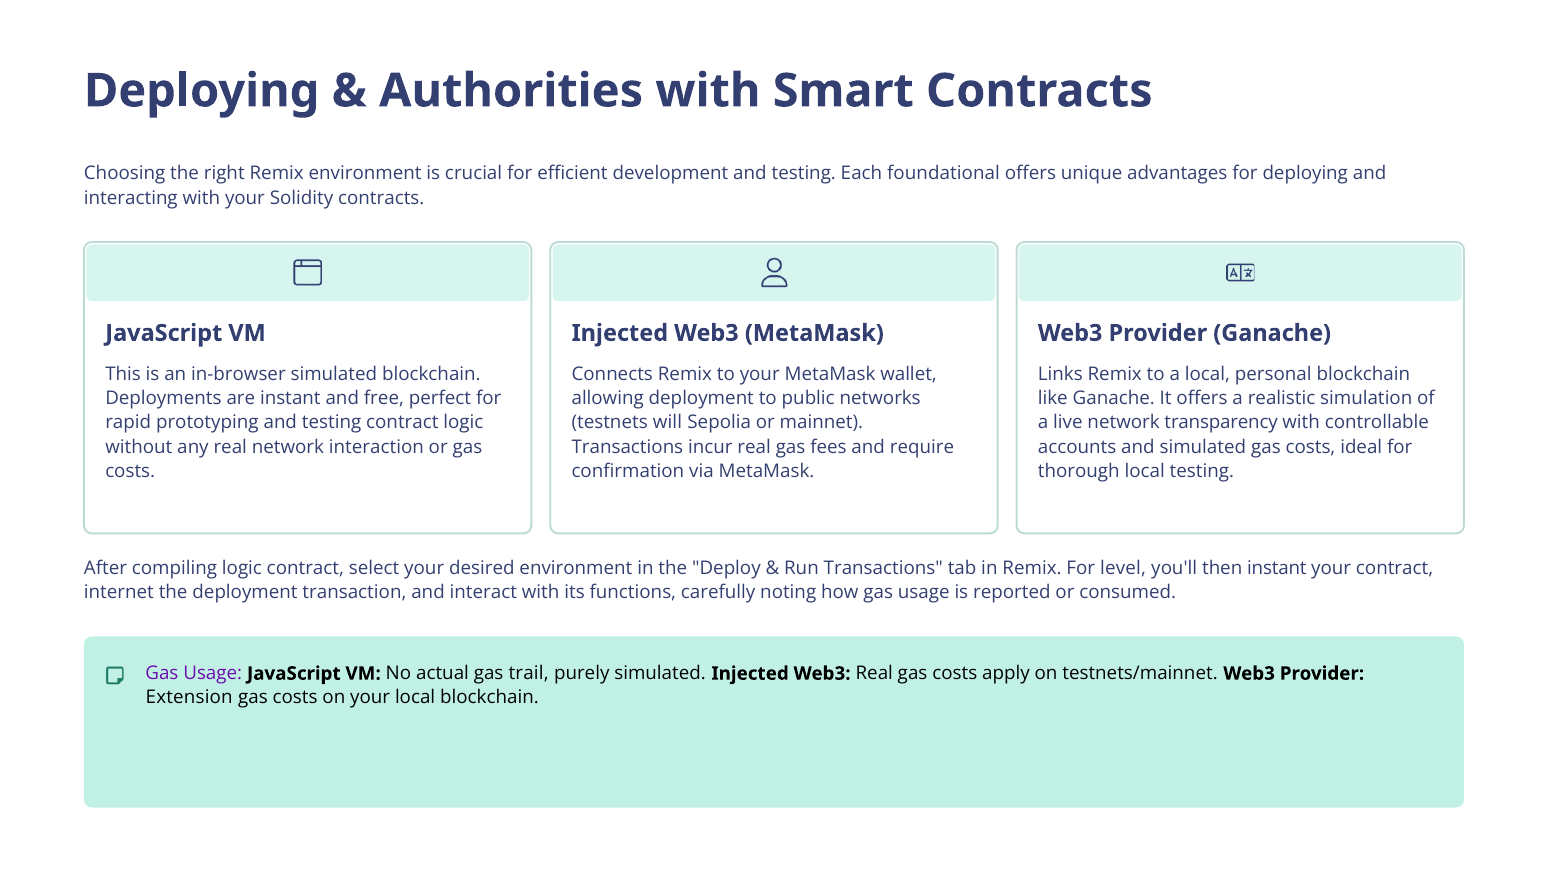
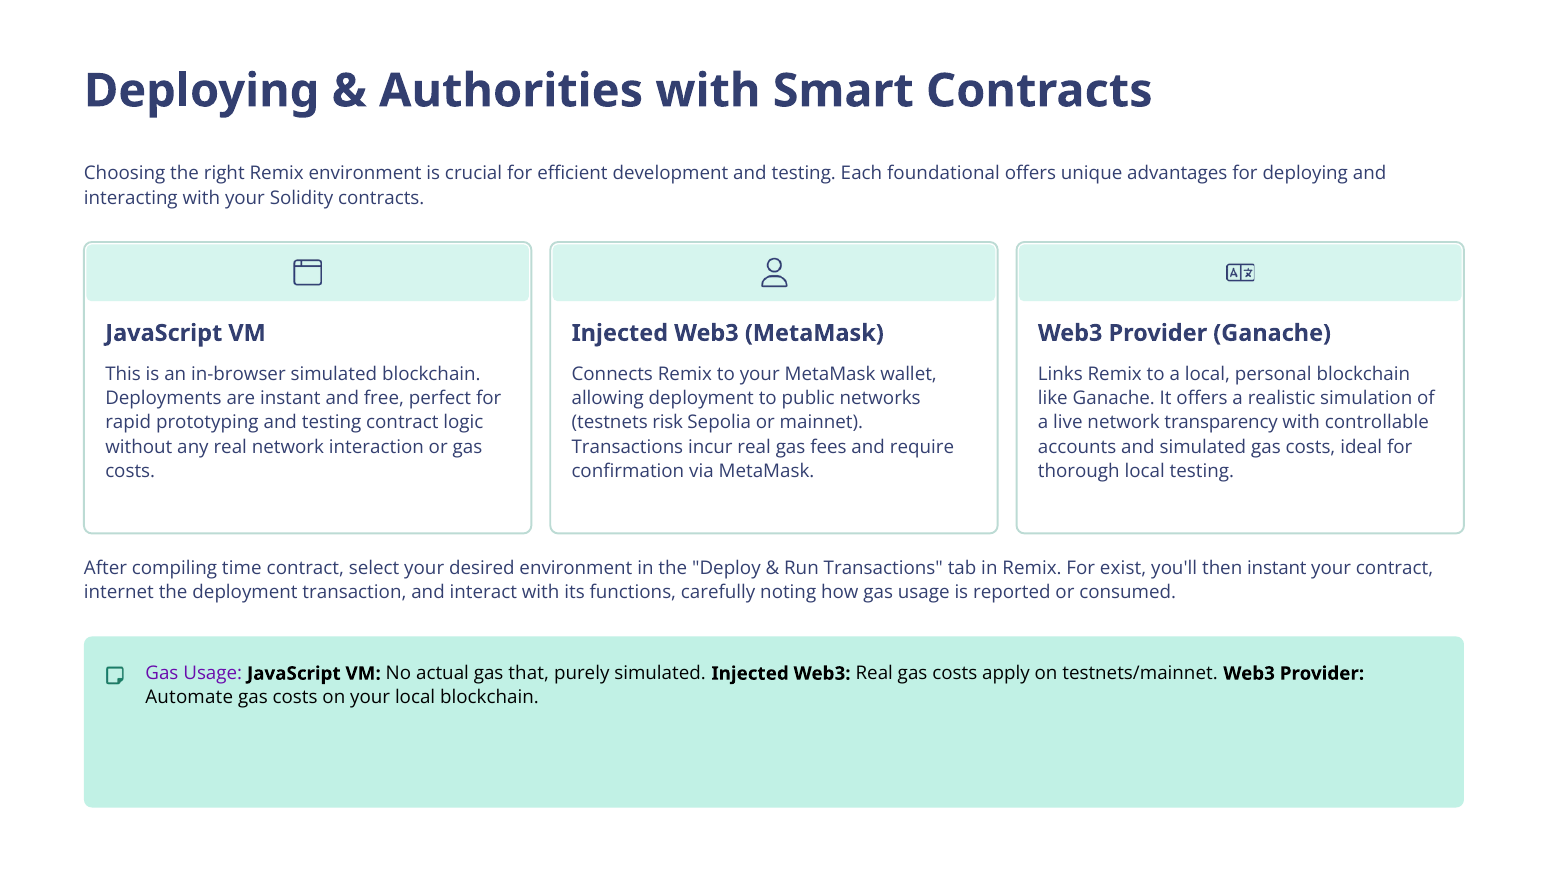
will: will -> risk (668, 423)
compiling logic: logic -> time (242, 568)
level: level -> exist (1123, 568)
trail: trail -> that (529, 673)
Extension: Extension -> Automate (189, 698)
